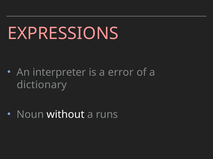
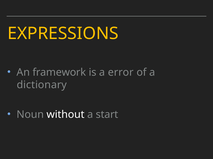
EXPRESSIONS colour: pink -> yellow (63, 34)
interpreter: interpreter -> framework (59, 73)
runs: runs -> start (107, 115)
